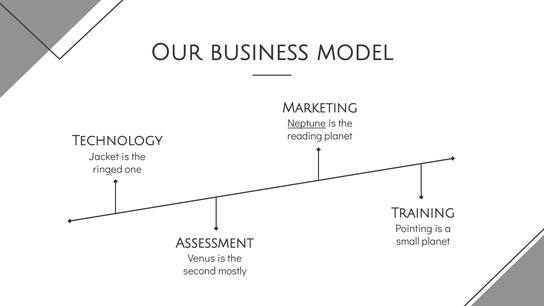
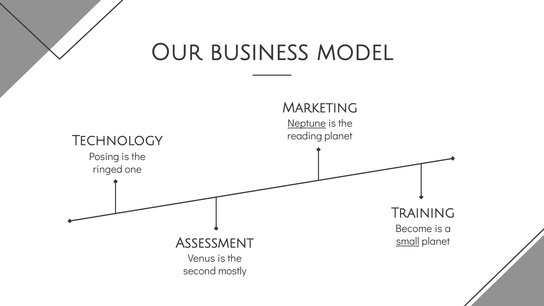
Jacket: Jacket -> Posing (104, 157)
Pointing: Pointing -> Become (414, 229)
small underline: none -> present (408, 242)
